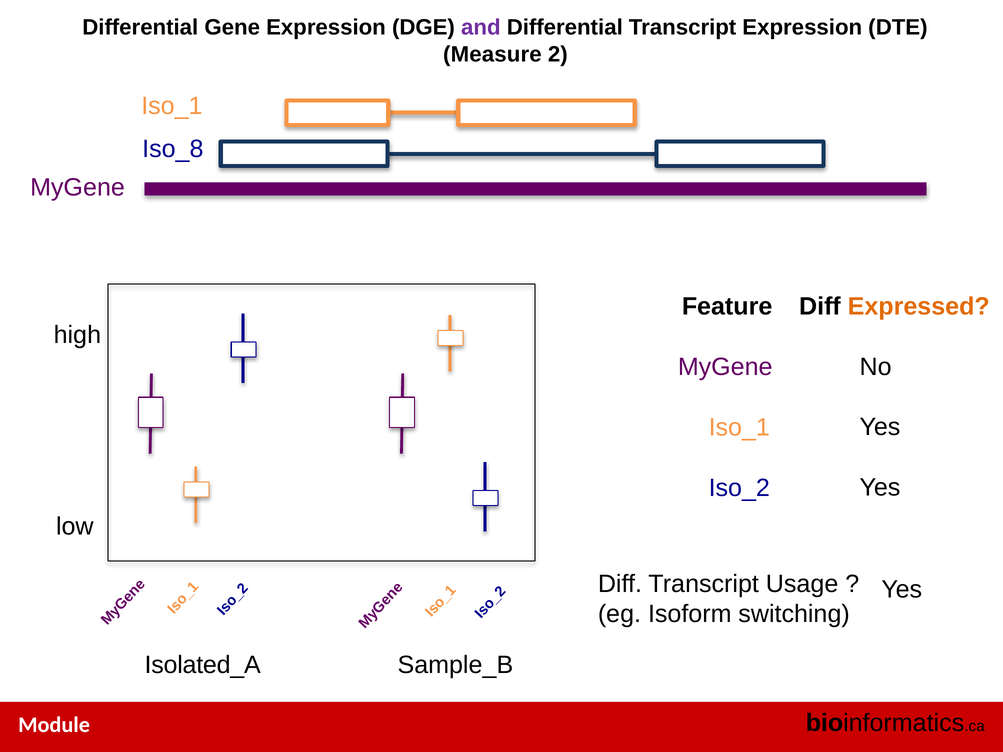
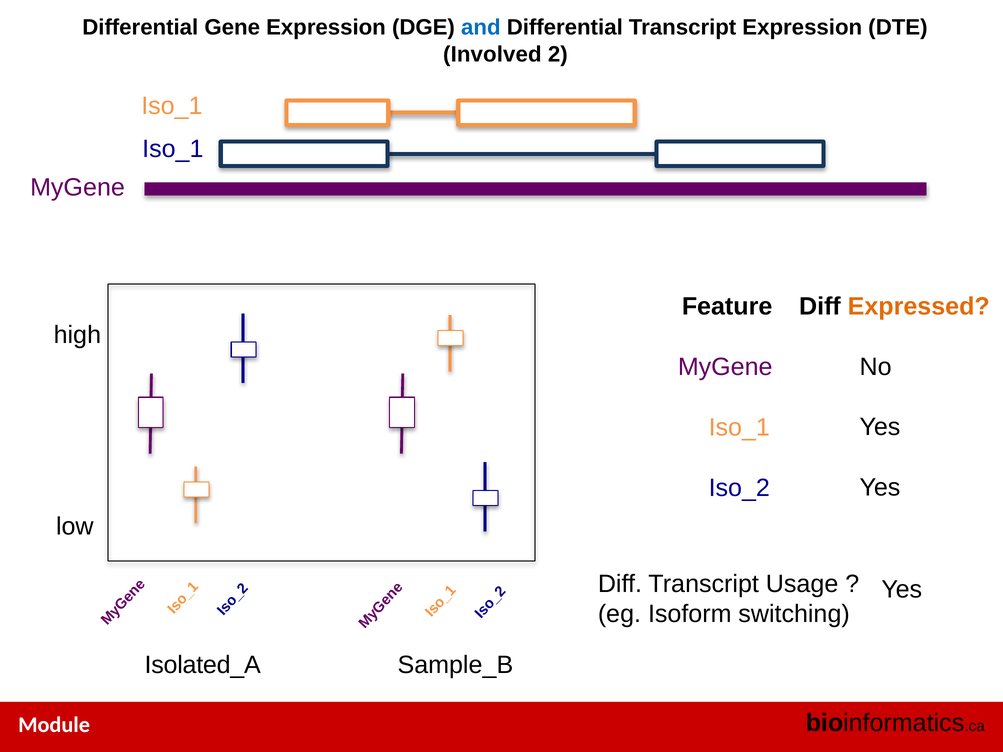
and colour: purple -> blue (481, 28)
Measure: Measure -> Involved (492, 54)
Iso_8: Iso_8 -> Iso_1 (173, 149)
